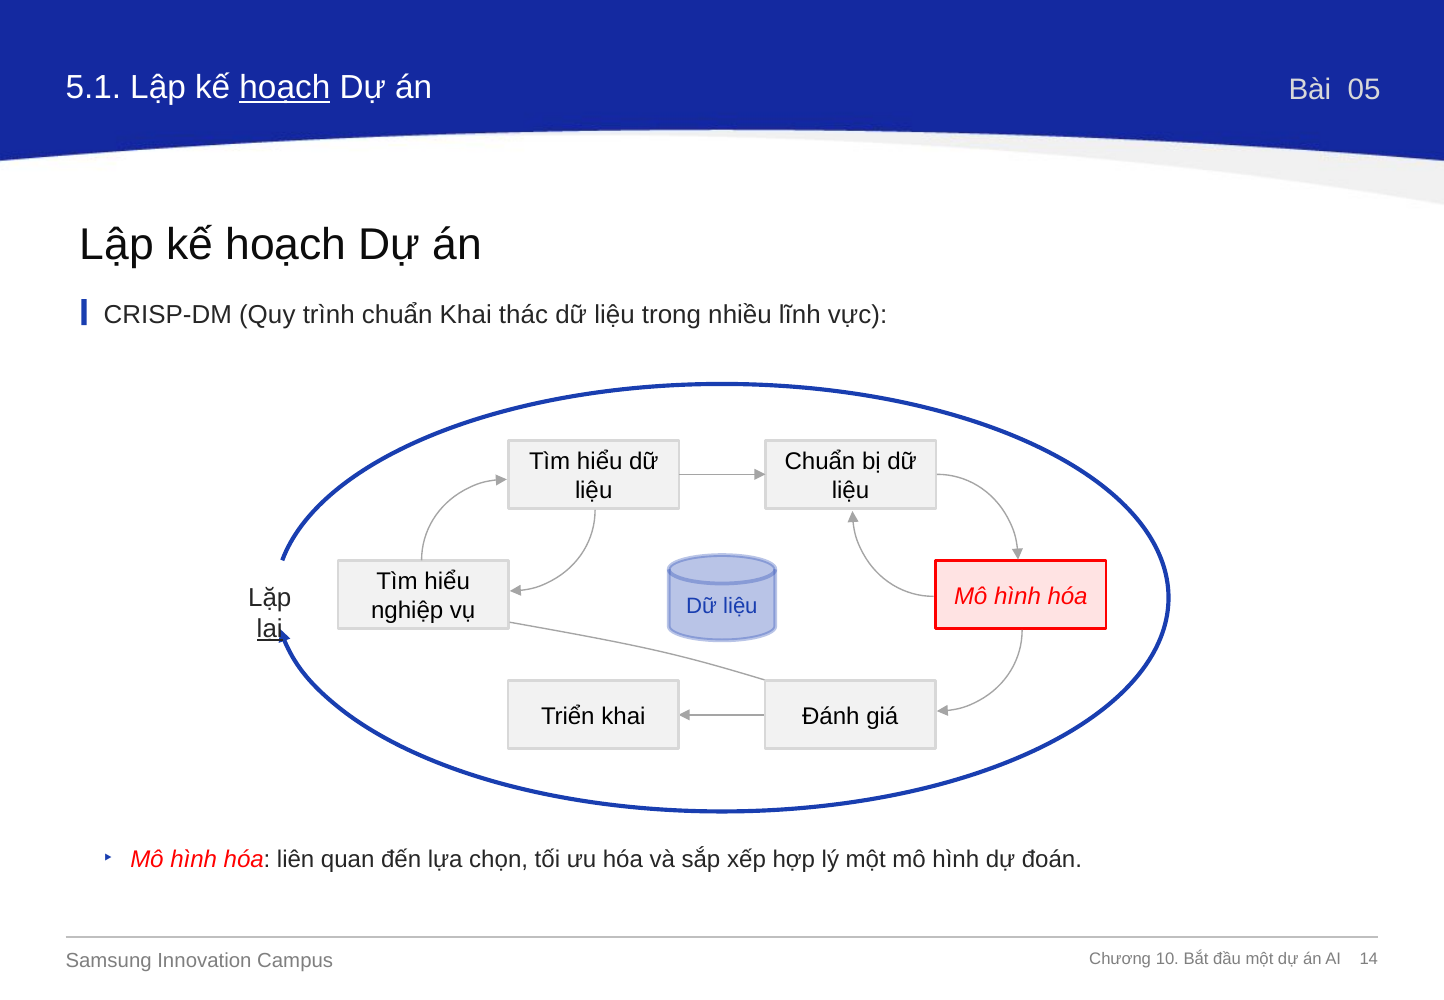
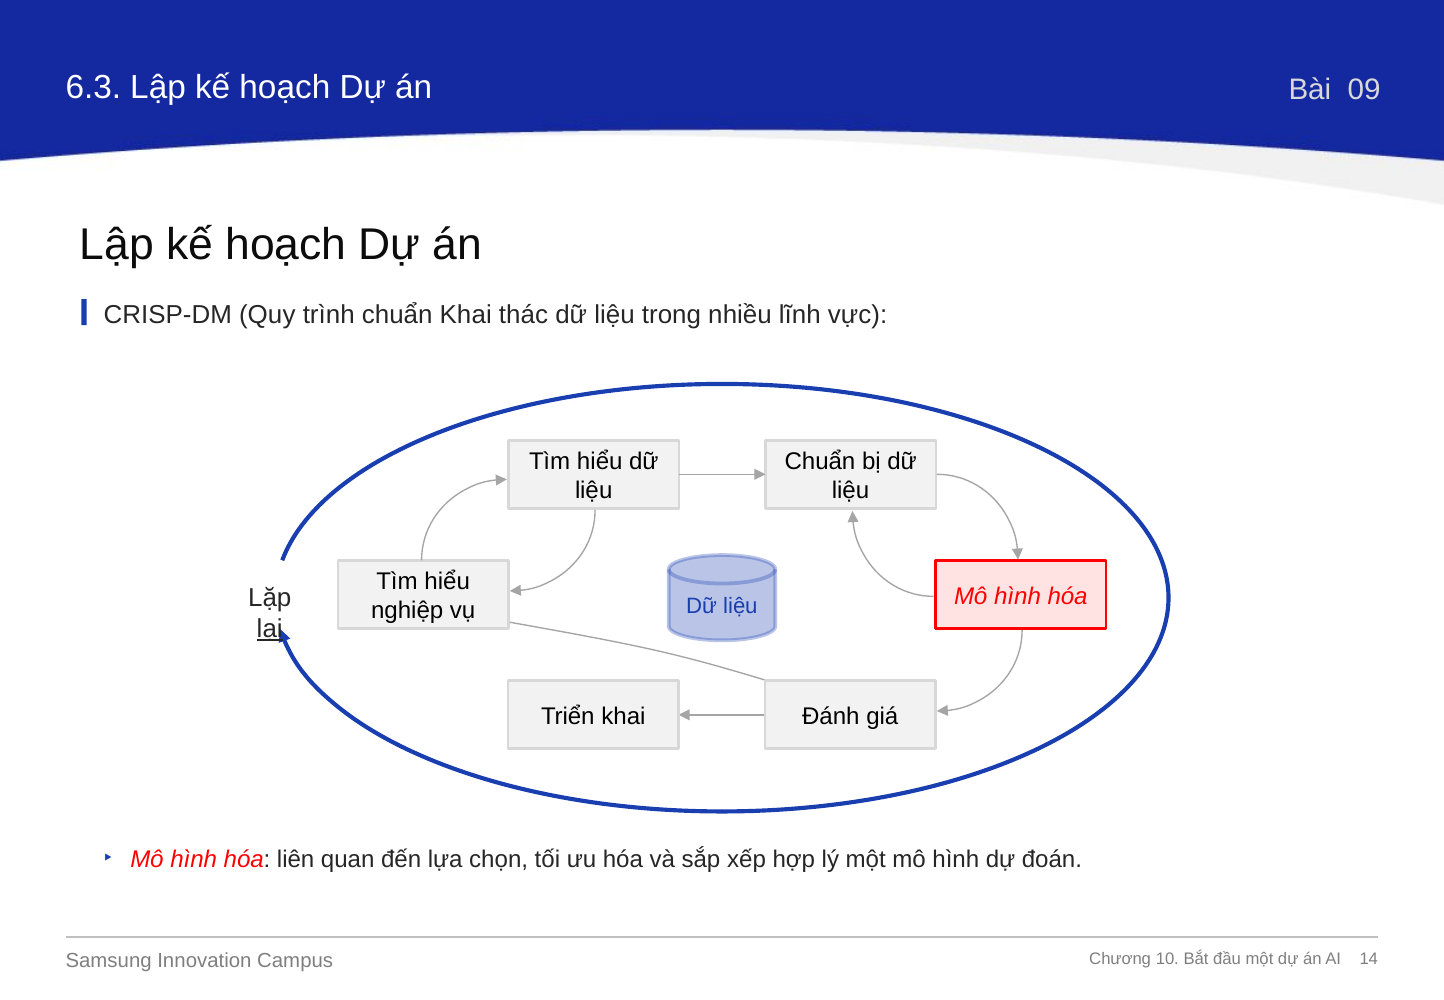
5.1: 5.1 -> 6.3 (93, 88)
hoạch underline: present -> none (285, 88)
05: 05 -> 09 (1364, 90)
